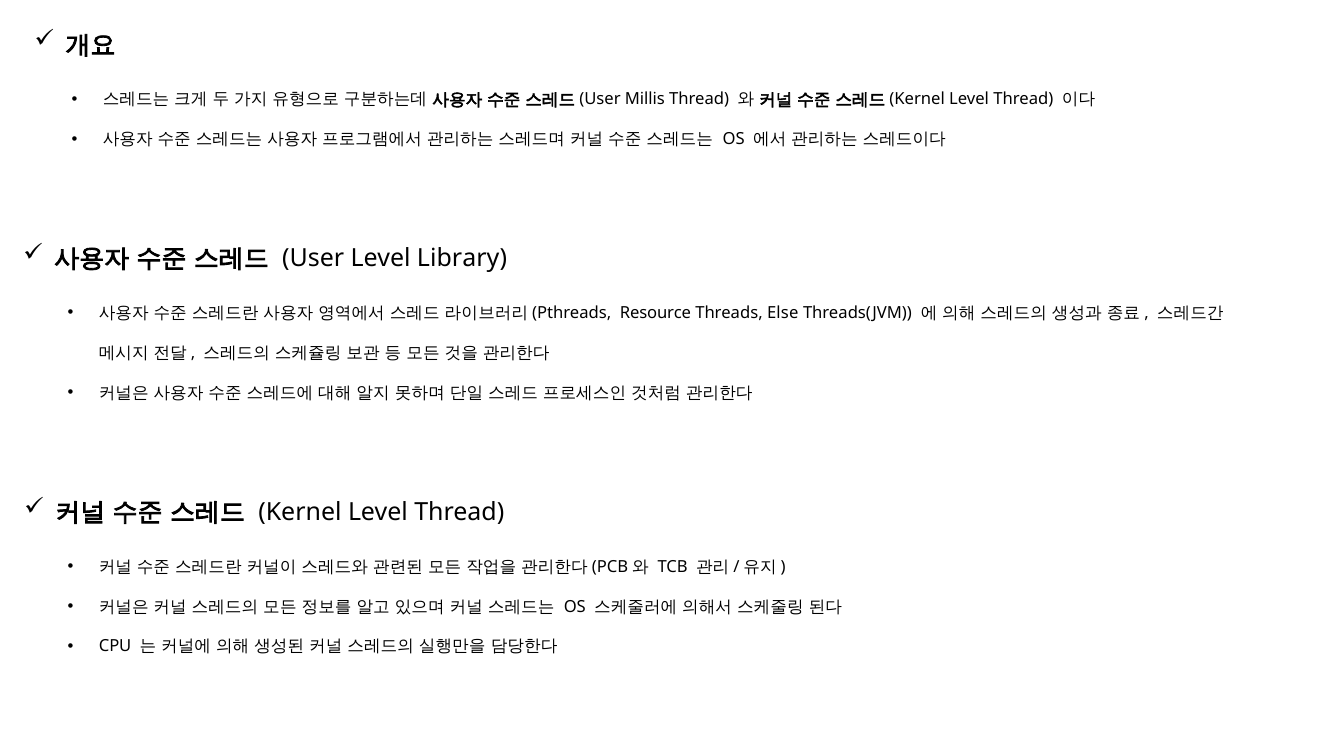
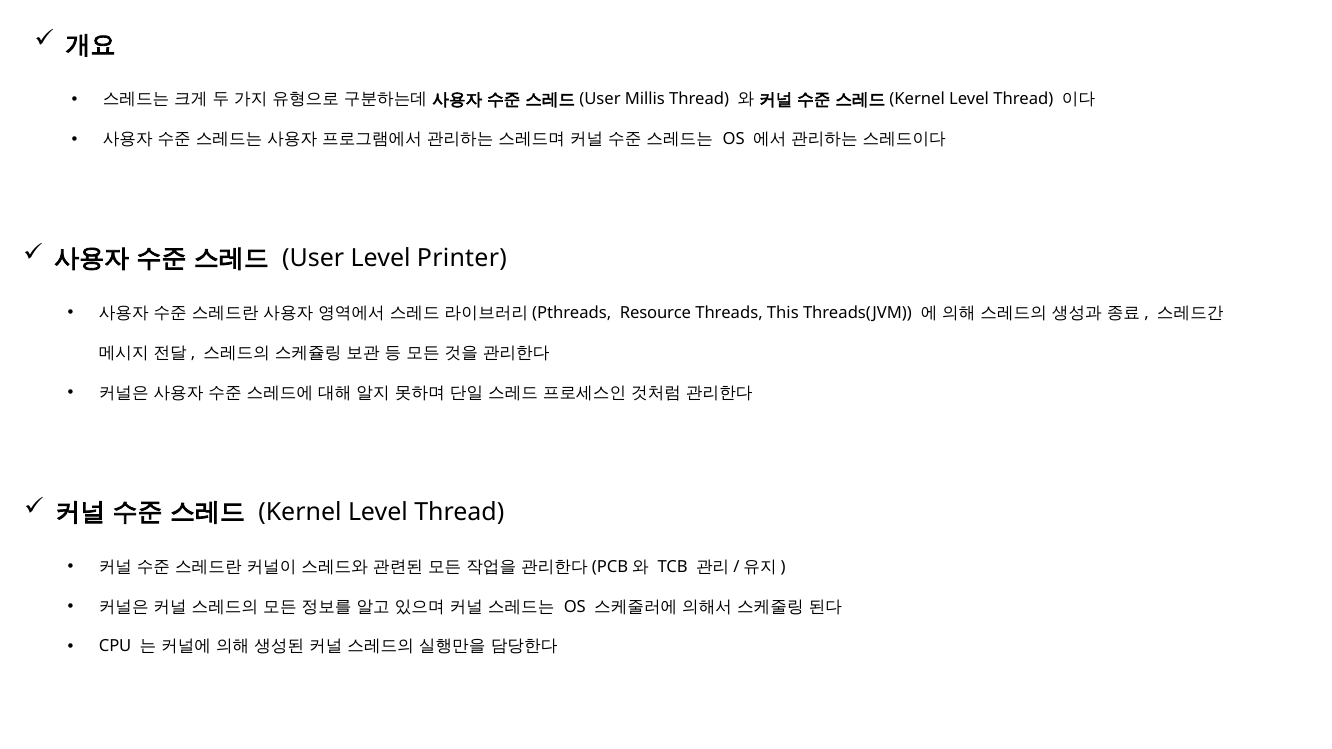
Library: Library -> Printer (462, 258)
Else: Else -> This (783, 313)
